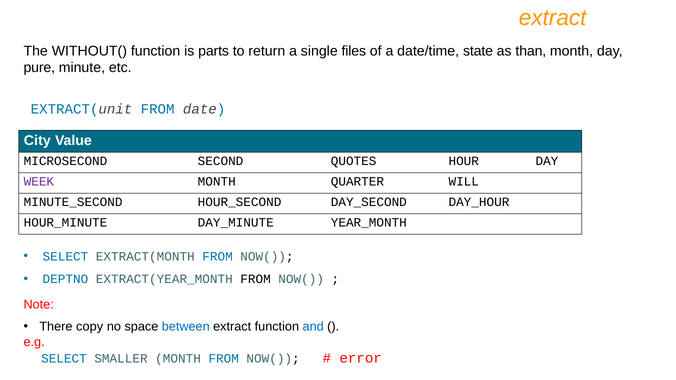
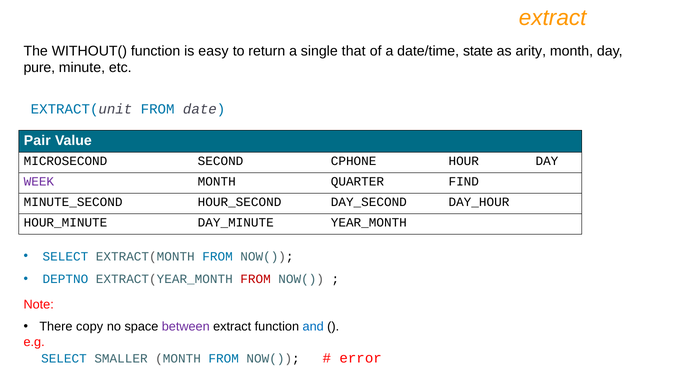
parts: parts -> easy (213, 51)
files: files -> that (354, 51)
than: than -> arity (531, 51)
City: City -> Pair (37, 141)
QUOTES: QUOTES -> CPHONE (354, 161)
WILL: WILL -> FIND (464, 182)
FROM colour: black -> red (256, 279)
between colour: blue -> purple (186, 327)
